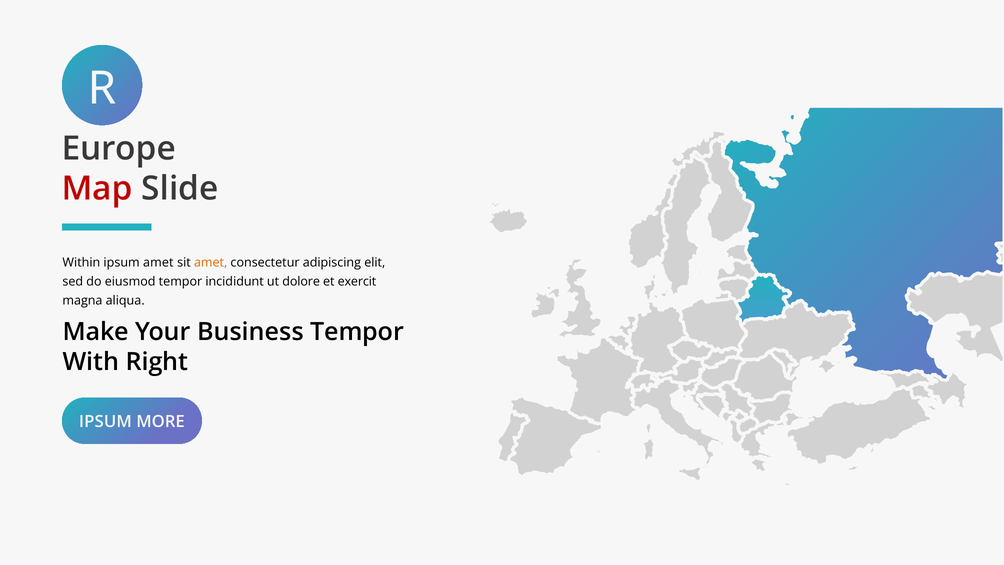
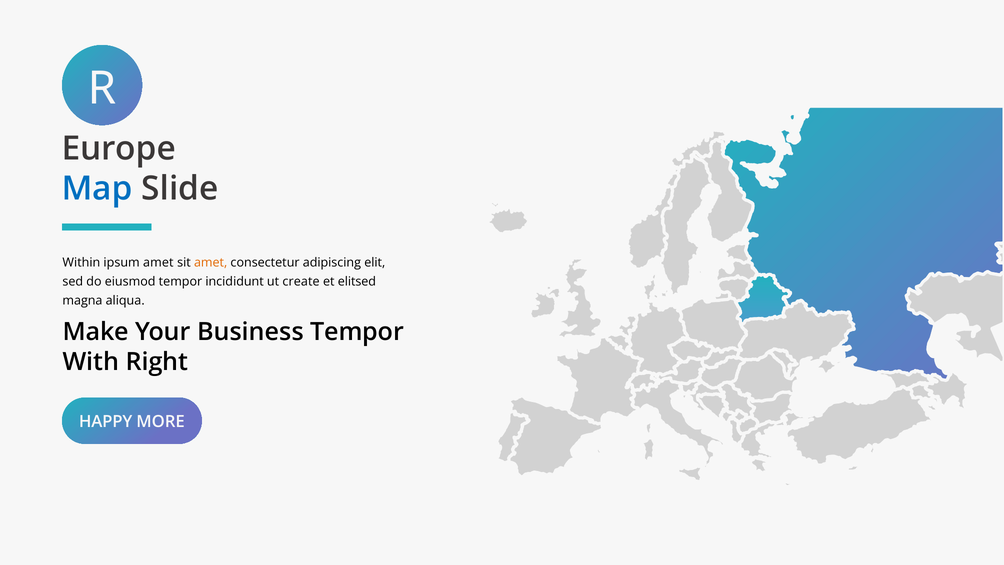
Map colour: red -> blue (97, 189)
dolore: dolore -> create (301, 281)
exercit: exercit -> elitsed (357, 281)
IPSUM: IPSUM -> HAPPY (106, 422)
